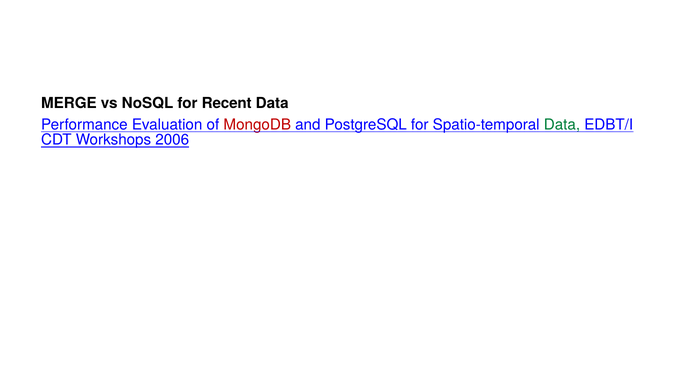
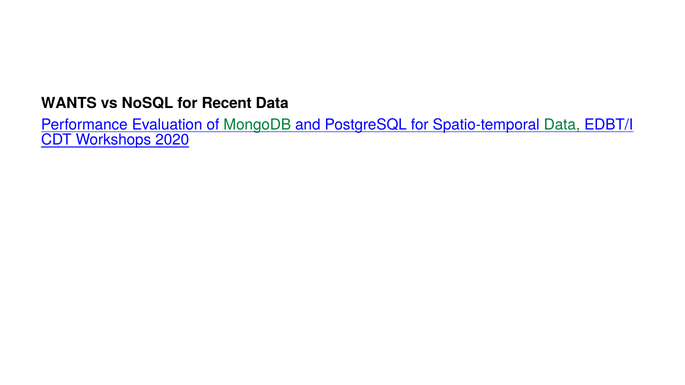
MERGE: MERGE -> WANTS (69, 104)
MongoDB colour: red -> green (257, 125)
2006: 2006 -> 2020 (172, 140)
